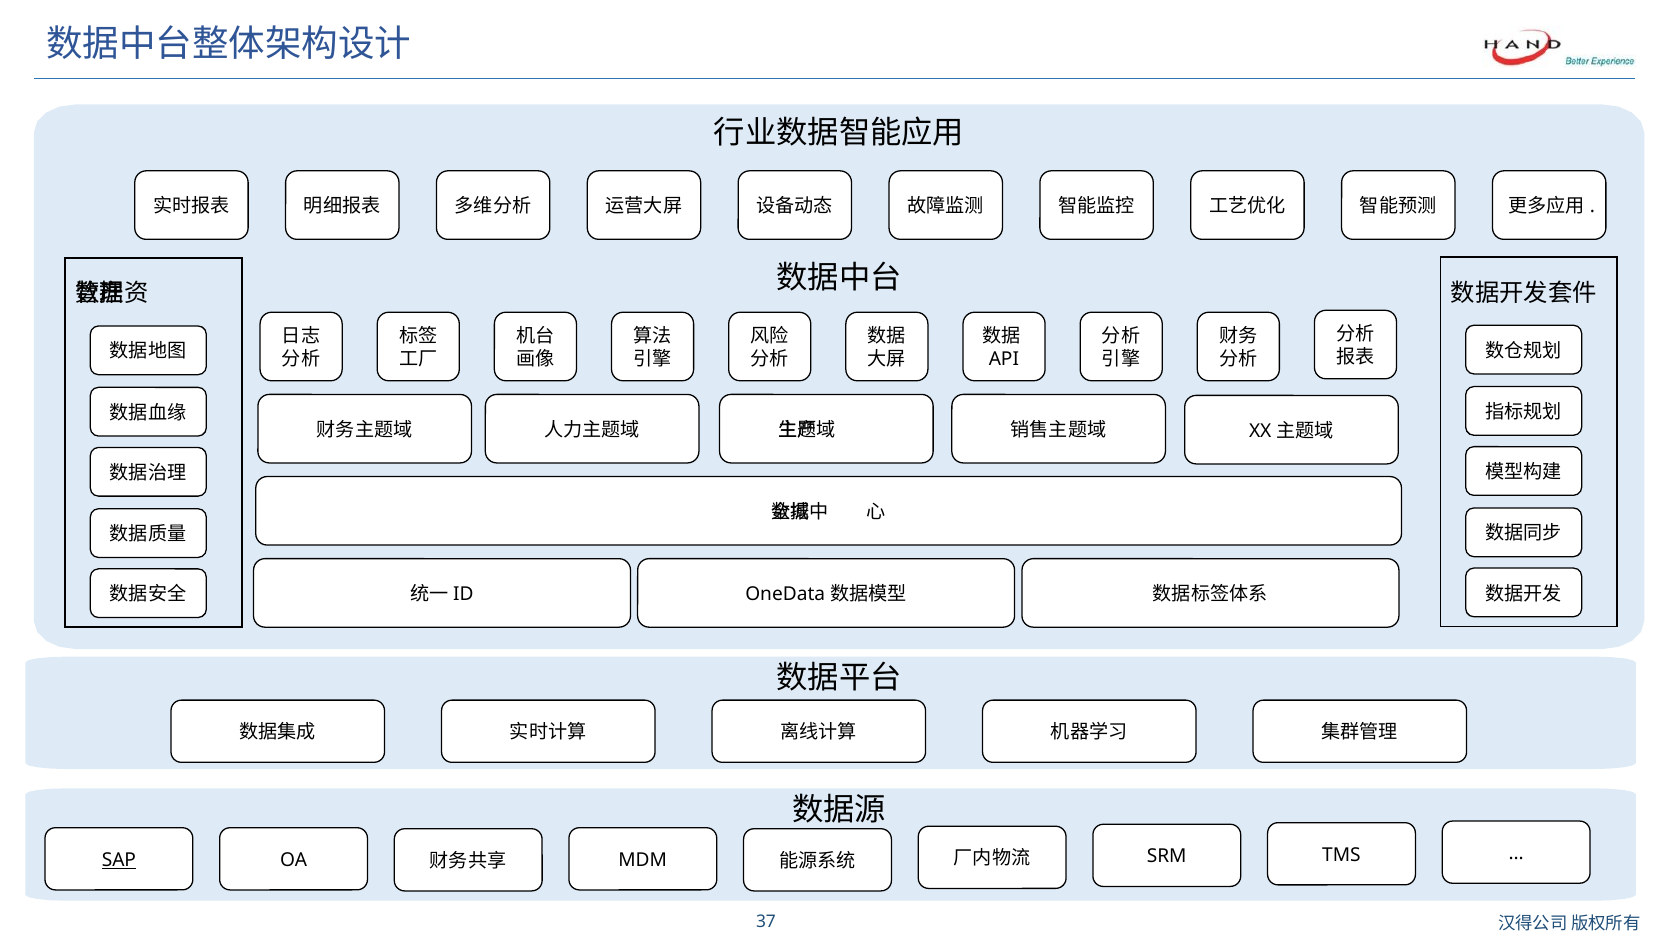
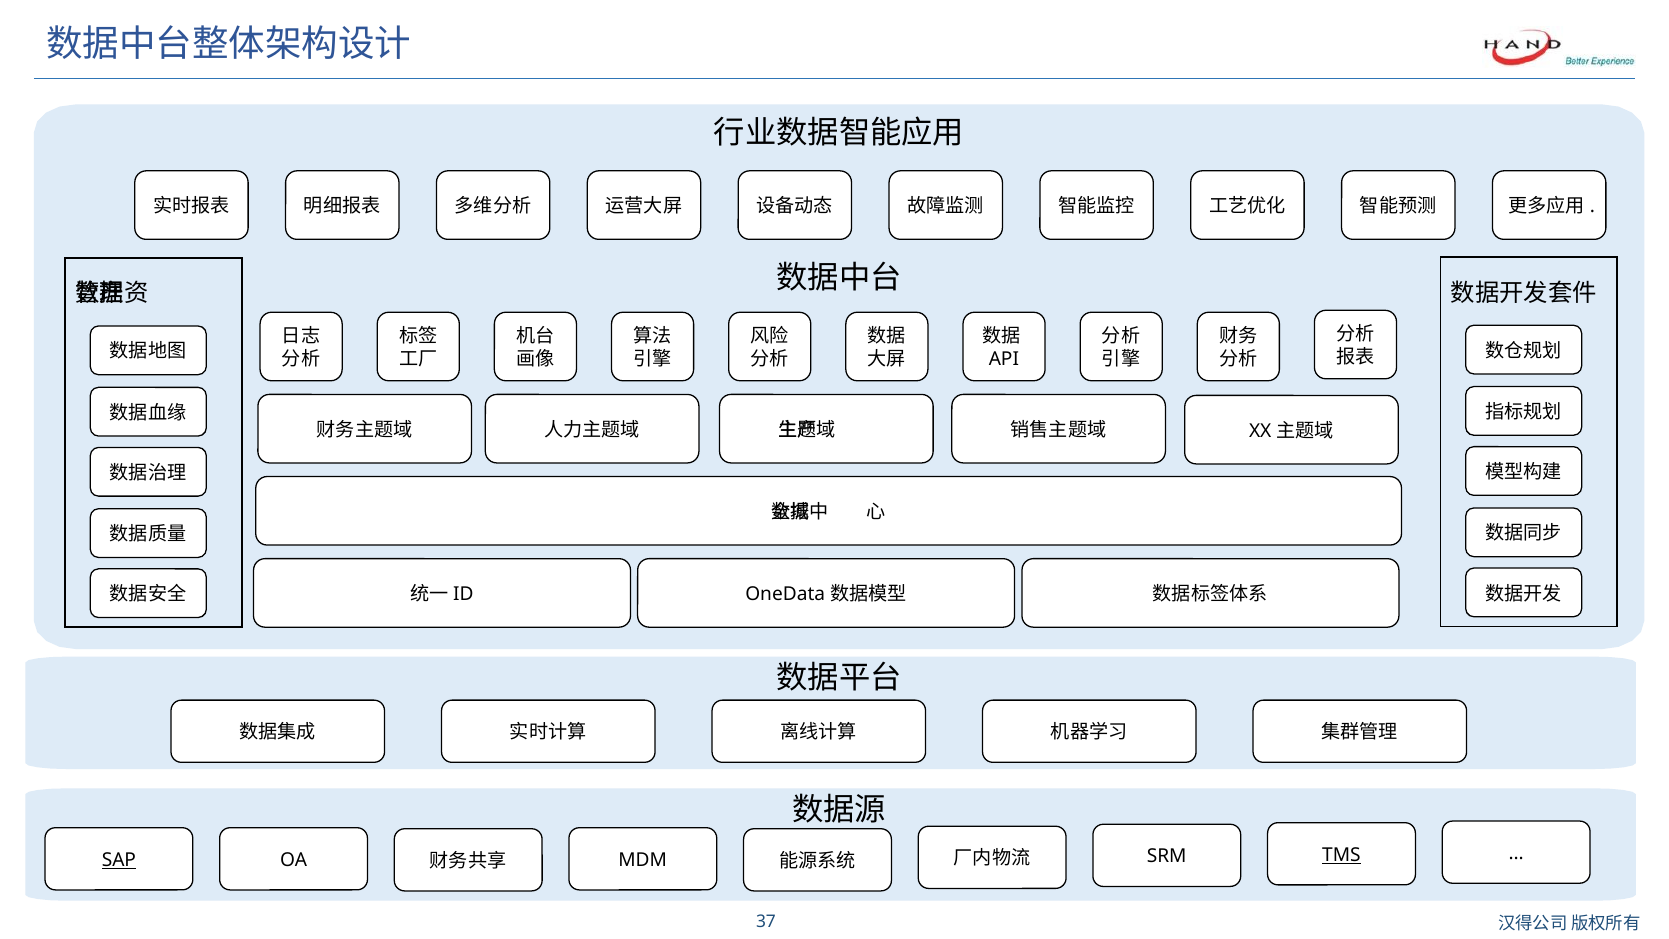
TMS underline: none -> present (1341, 855)
